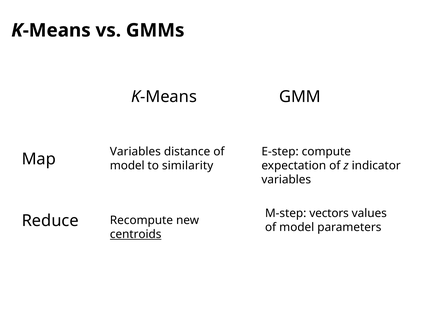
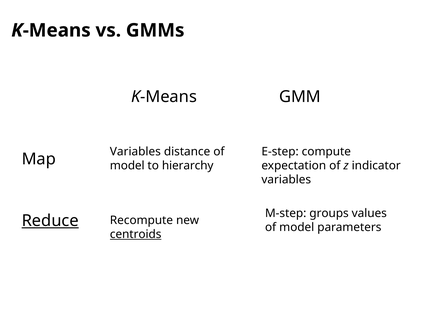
similarity: similarity -> hierarchy (188, 166)
vectors: vectors -> groups (329, 213)
Reduce underline: none -> present (50, 221)
